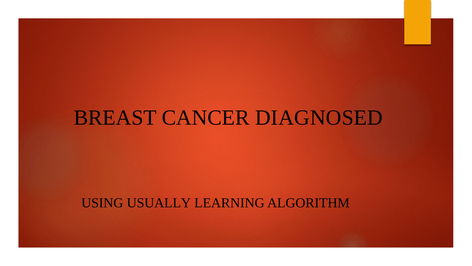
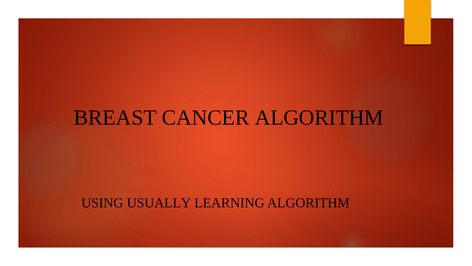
CANCER DIAGNOSED: DIAGNOSED -> ALGORITHM (319, 117)
